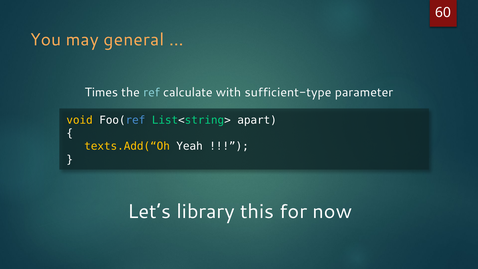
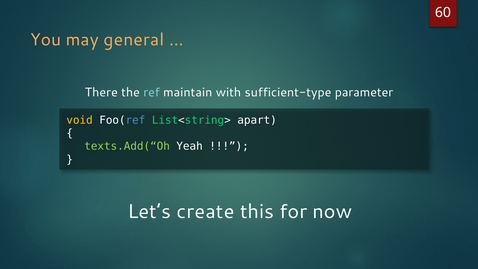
Times: Times -> There (101, 92)
calculate: calculate -> maintain (188, 92)
texts.Add(“Oh colour: yellow -> light green (127, 146)
library: library -> create (206, 211)
